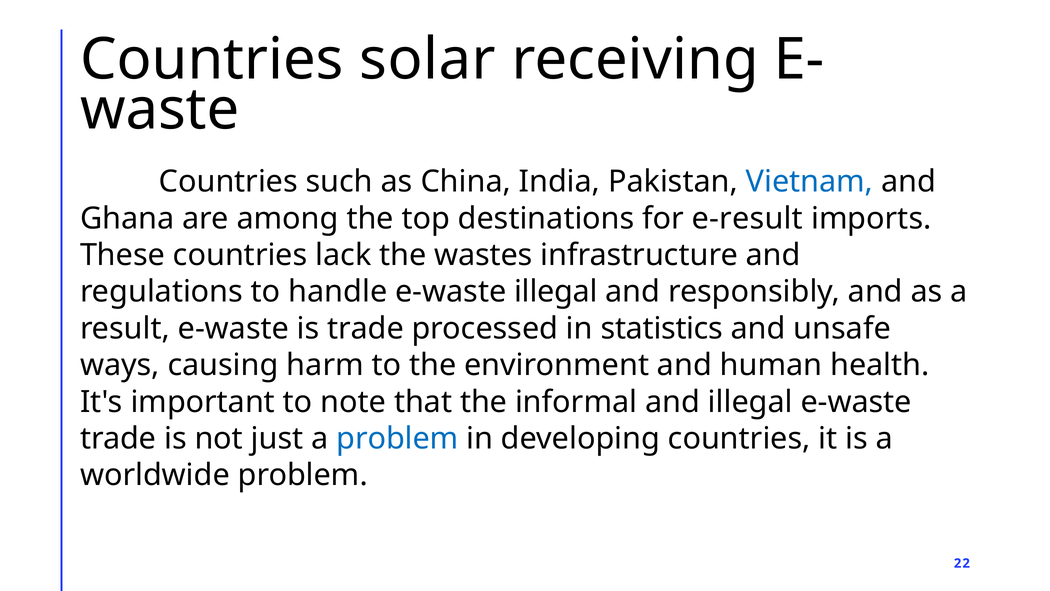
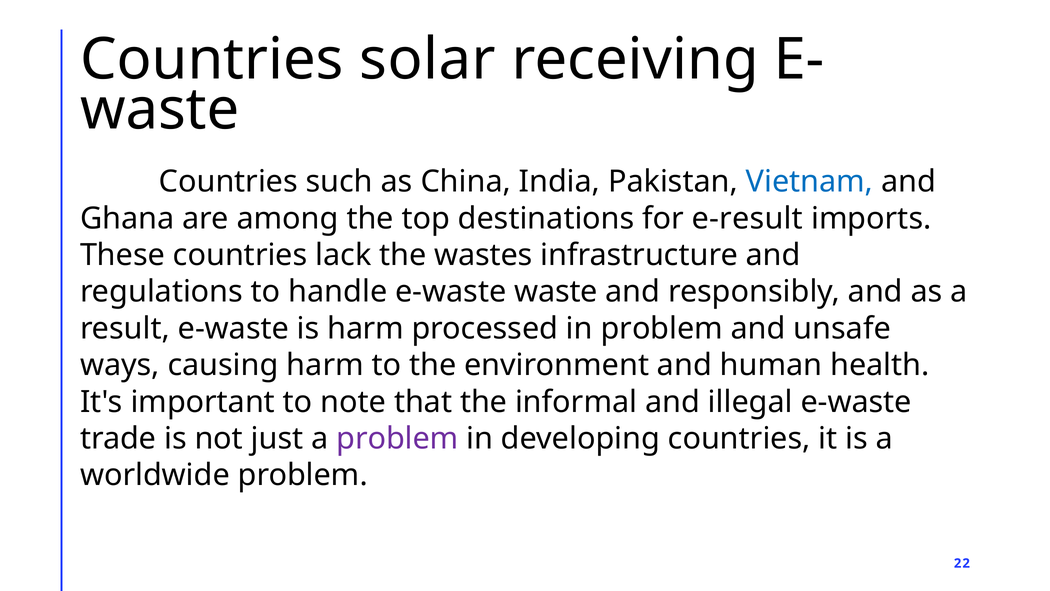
e-waste illegal: illegal -> waste (556, 292)
is trade: trade -> harm (366, 328)
in statistics: statistics -> problem (662, 328)
problem colour: blue -> purple (397, 438)
